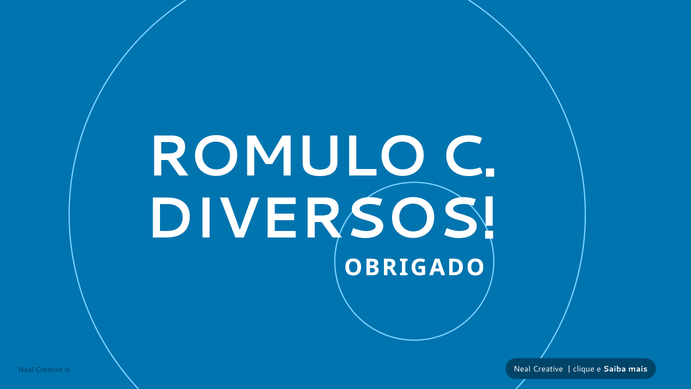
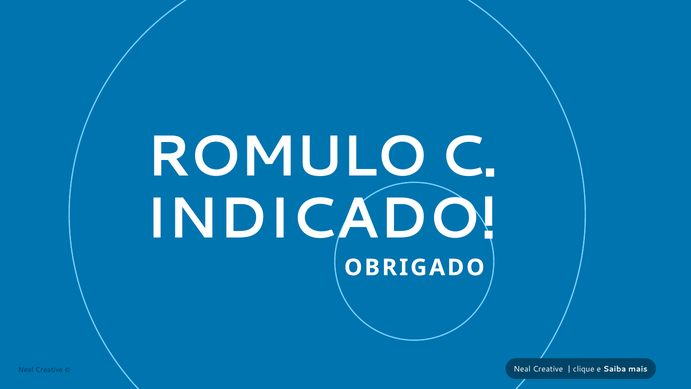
DIVERSOS: DIVERSOS -> INDICADO (321, 219)
